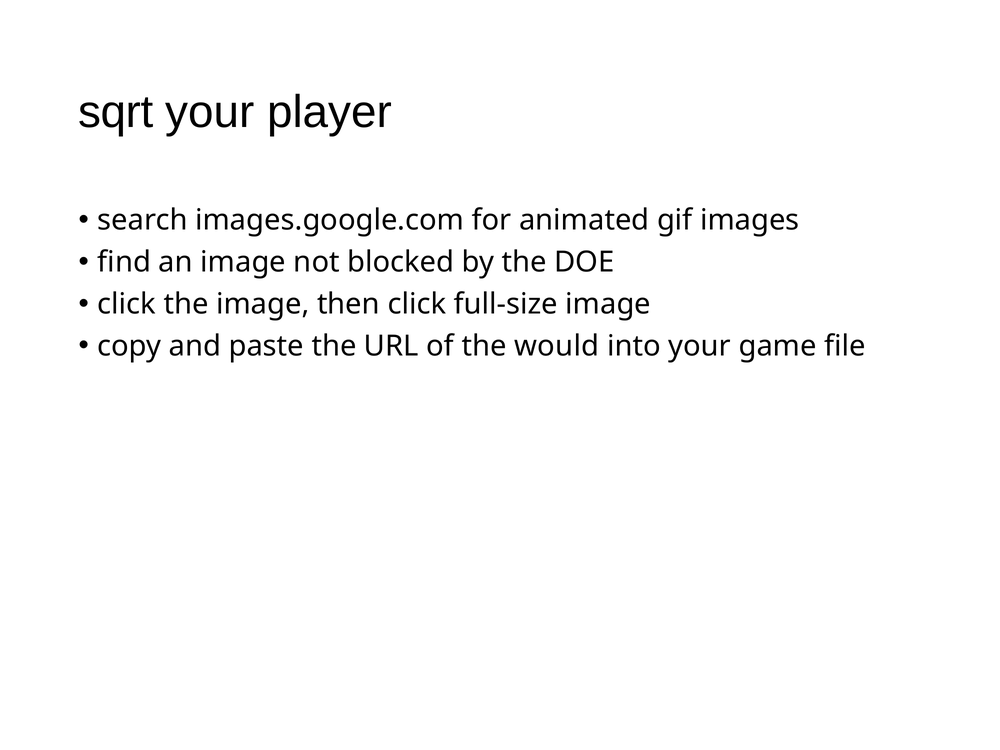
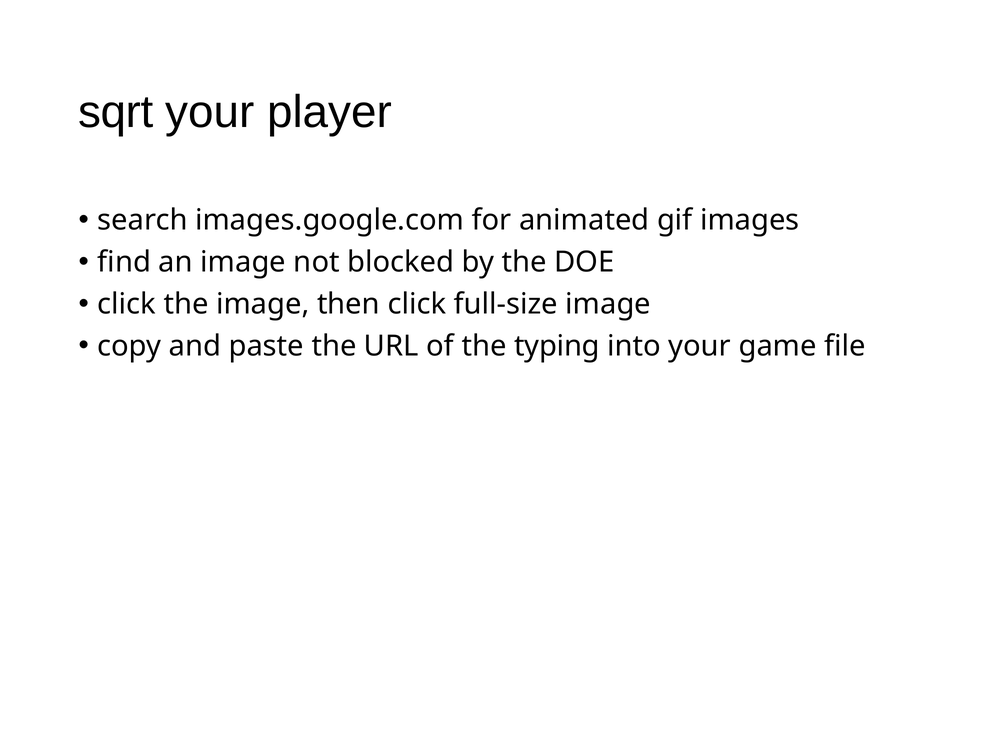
would: would -> typing (557, 346)
